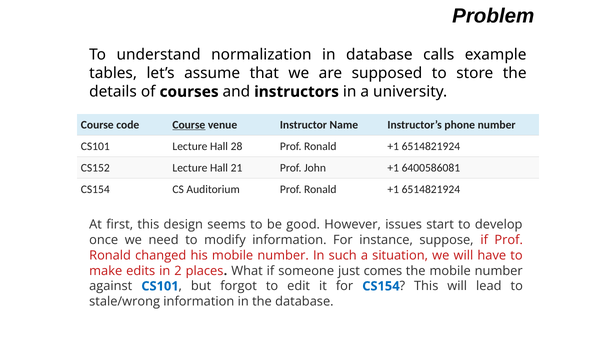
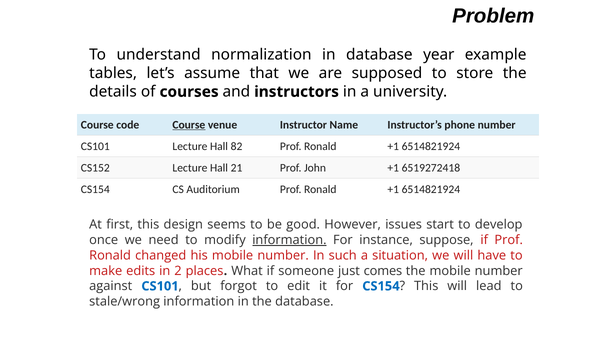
calls: calls -> year (439, 55)
28: 28 -> 82 (237, 147)
6400586081: 6400586081 -> 6519272418 (431, 168)
information underline: none -> present (289, 240)
